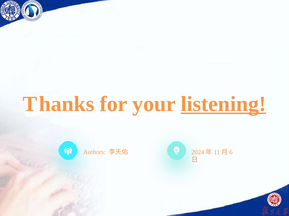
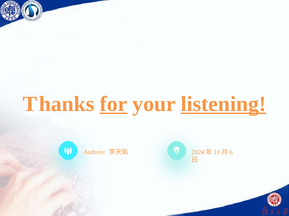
for underline: none -> present (114, 104)
